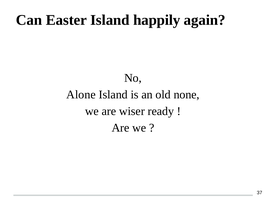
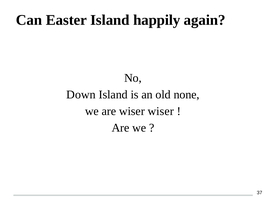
Alone: Alone -> Down (81, 94)
wiser ready: ready -> wiser (161, 111)
